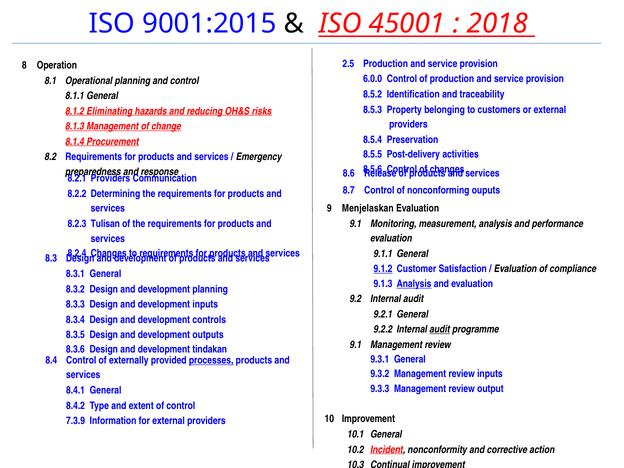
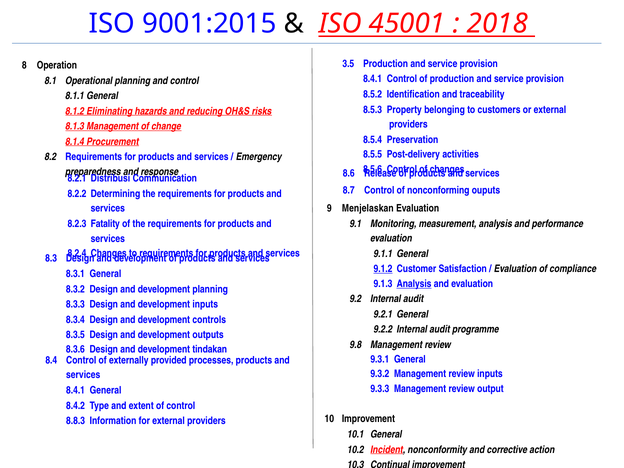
2.5: 2.5 -> 3.5 (348, 64)
6.0.0: 6.0.0 -> 8.4.1 (373, 79)
8.2.1 Providers: Providers -> Distribusi (110, 178)
Tulisan: Tulisan -> Fatality (105, 224)
audit underline: present -> none (440, 329)
9.1: 9.1 -> 9.8 (356, 345)
processes underline: present -> none (211, 360)
7.3.9: 7.3.9 -> 8.8.3 (76, 421)
